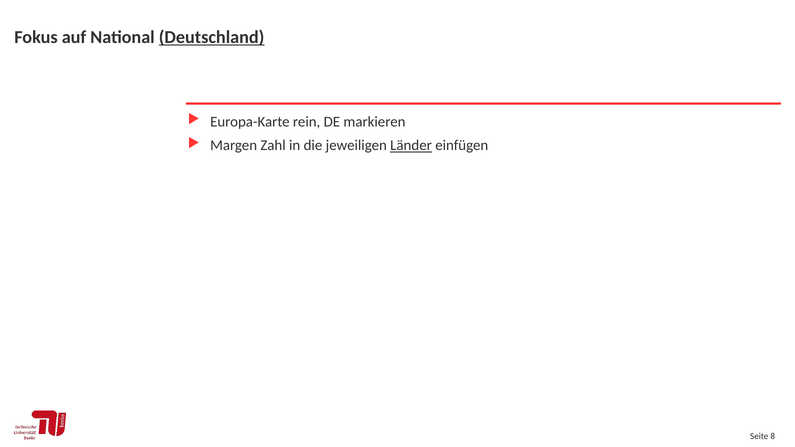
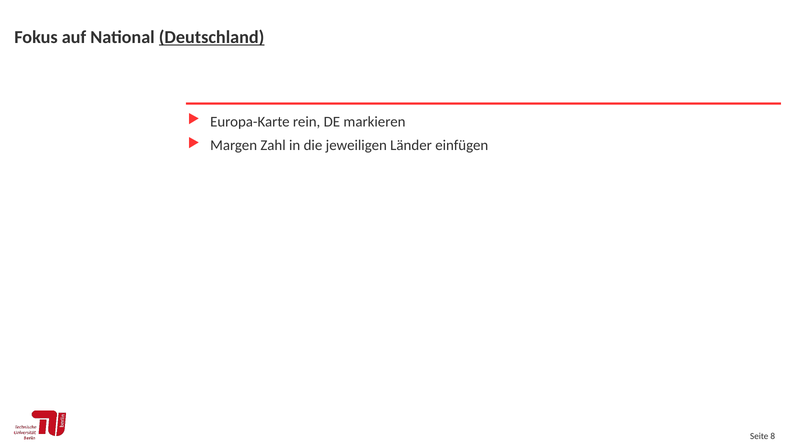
Länder underline: present -> none (411, 146)
